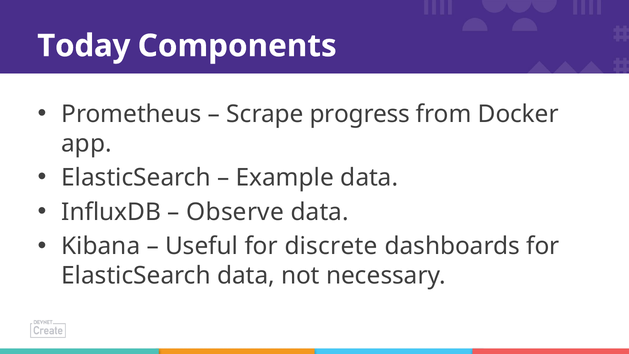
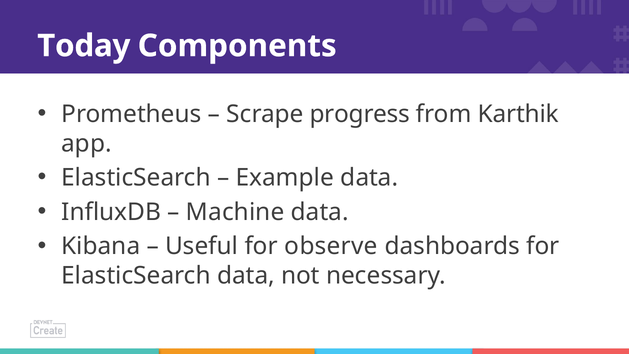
Docker: Docker -> Karthik (518, 114)
Observe: Observe -> Machine (235, 212)
discrete: discrete -> observe (331, 246)
